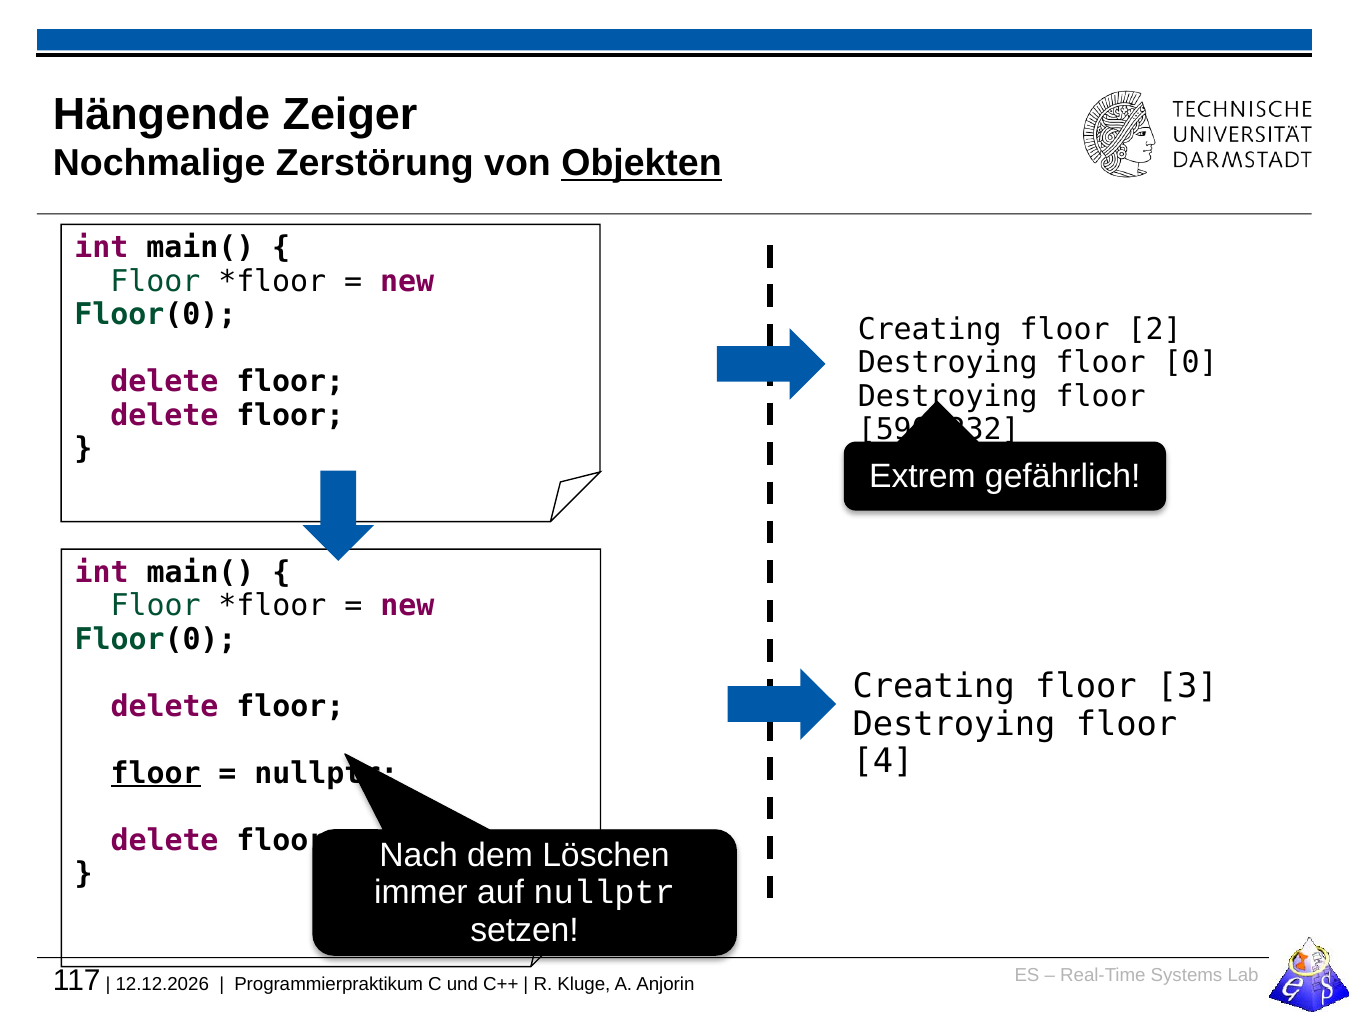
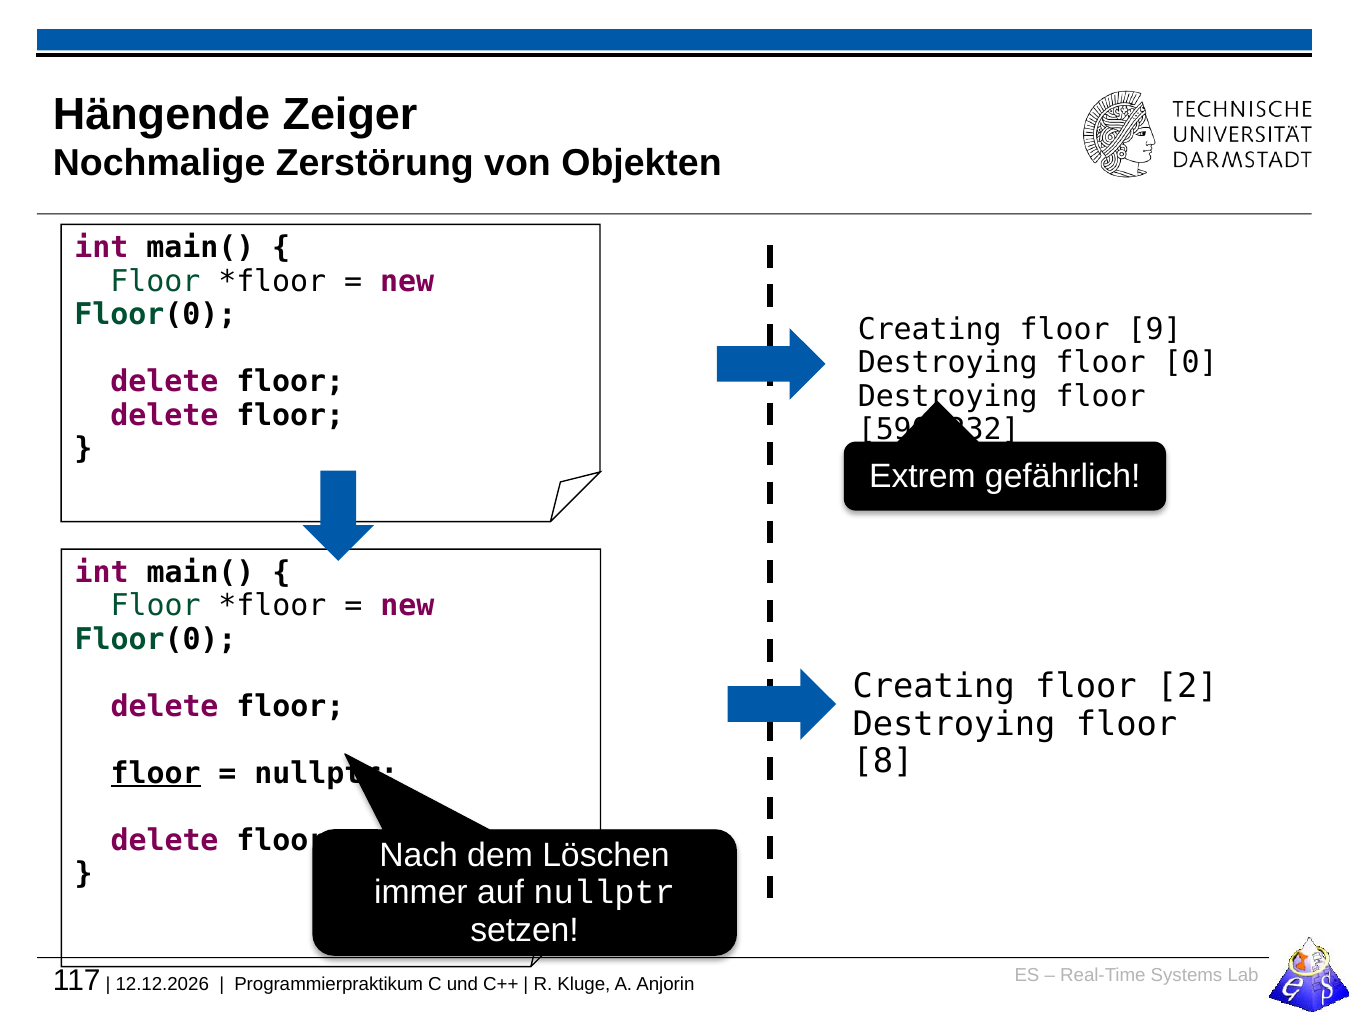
Objekten underline: present -> none (642, 164)
2: 2 -> 9 (1155, 329)
3: 3 -> 2 (1187, 686)
4: 4 -> 8 (883, 762)
